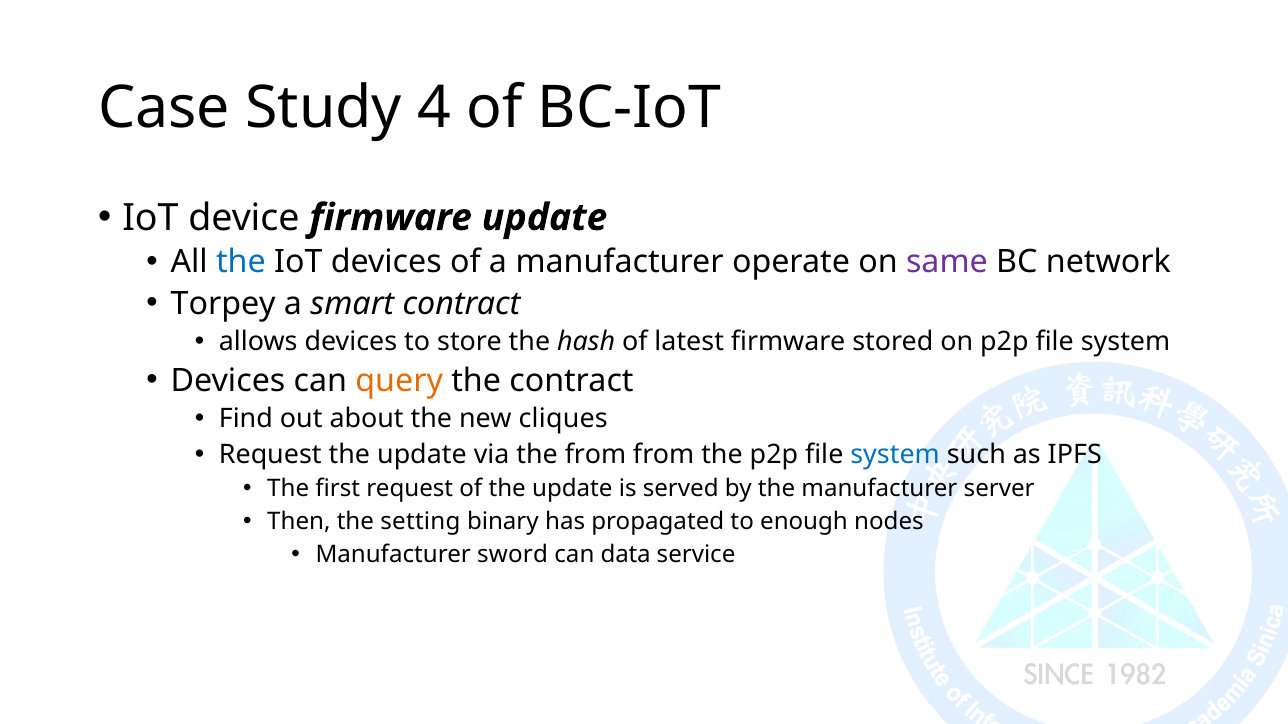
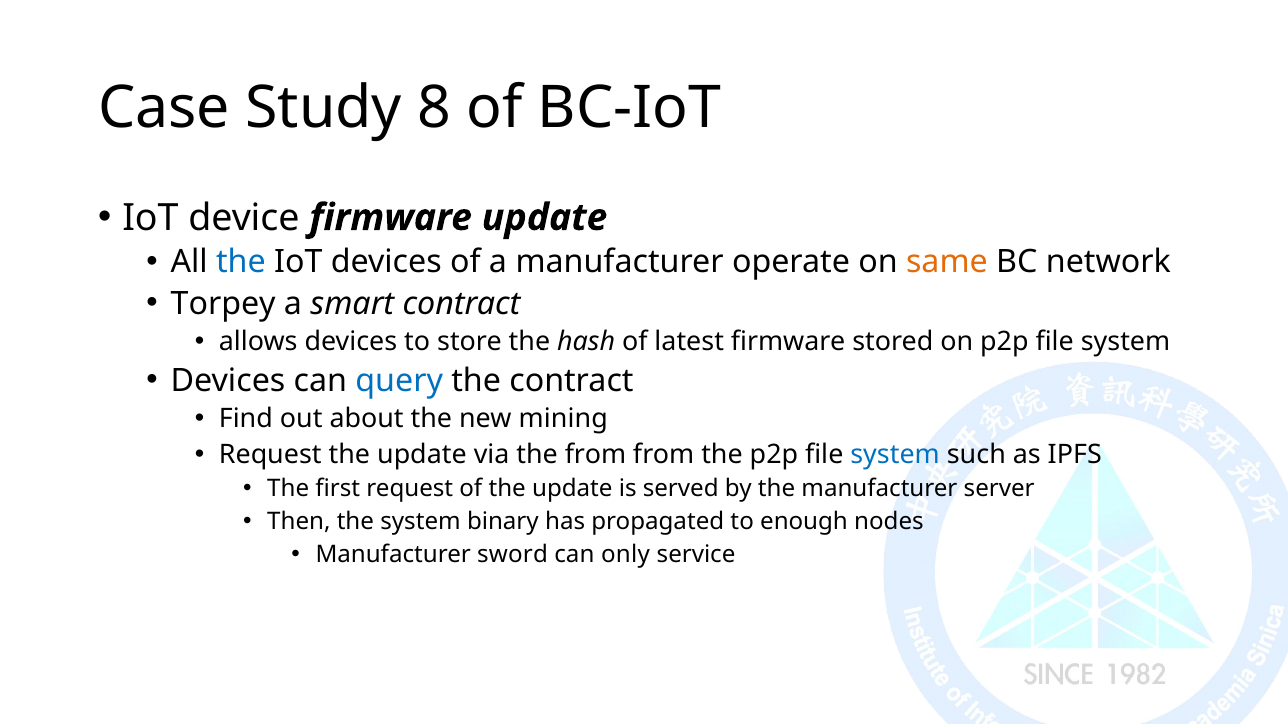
4: 4 -> 8 (434, 108)
same colour: purple -> orange (947, 262)
query colour: orange -> blue (399, 381)
cliques: cliques -> mining (563, 419)
the setting: setting -> system (421, 522)
data: data -> only (625, 555)
